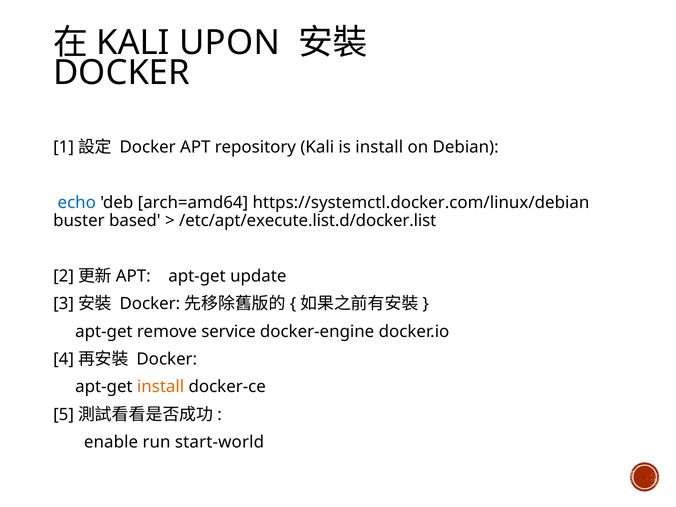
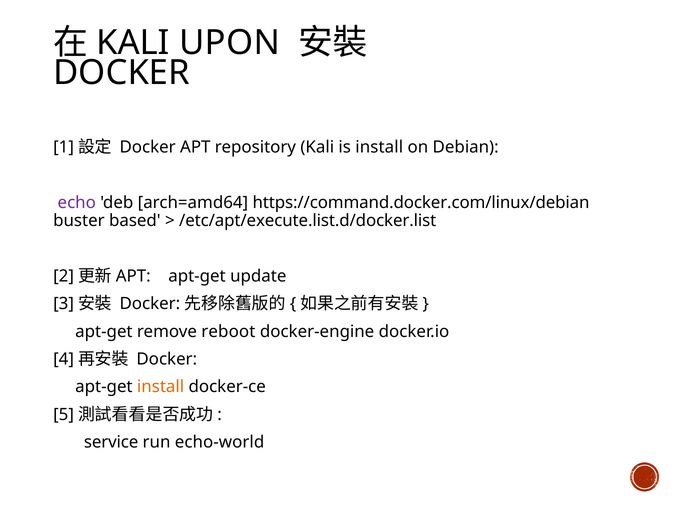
echo colour: blue -> purple (77, 203)
https://systemctl.docker.com/linux/debian: https://systemctl.docker.com/linux/debian -> https://command.docker.com/linux/debian (421, 203)
service: service -> reboot (228, 331)
enable: enable -> service (111, 442)
start-world: start-world -> echo-world (220, 442)
